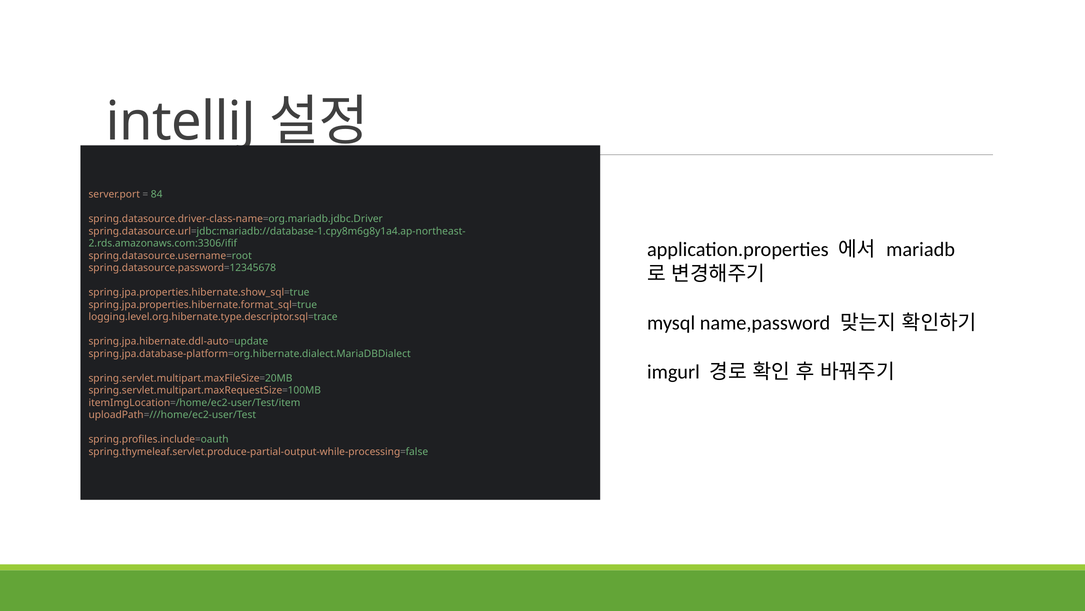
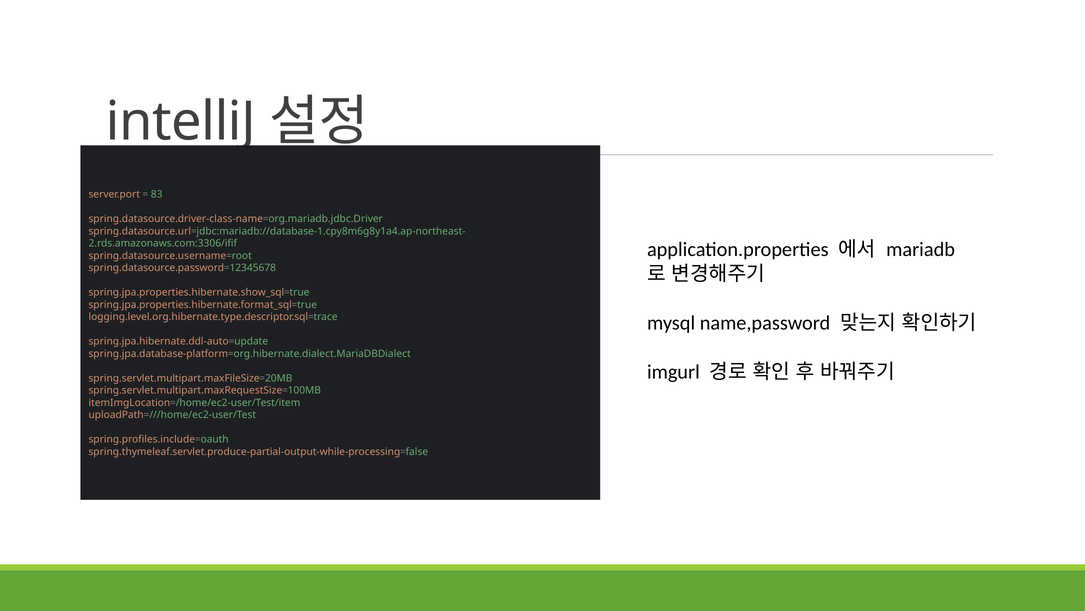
84: 84 -> 83 (157, 194)
